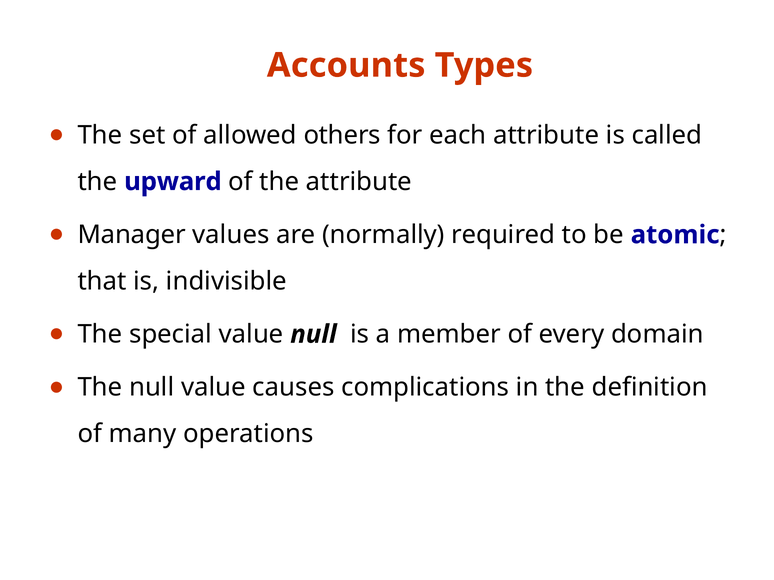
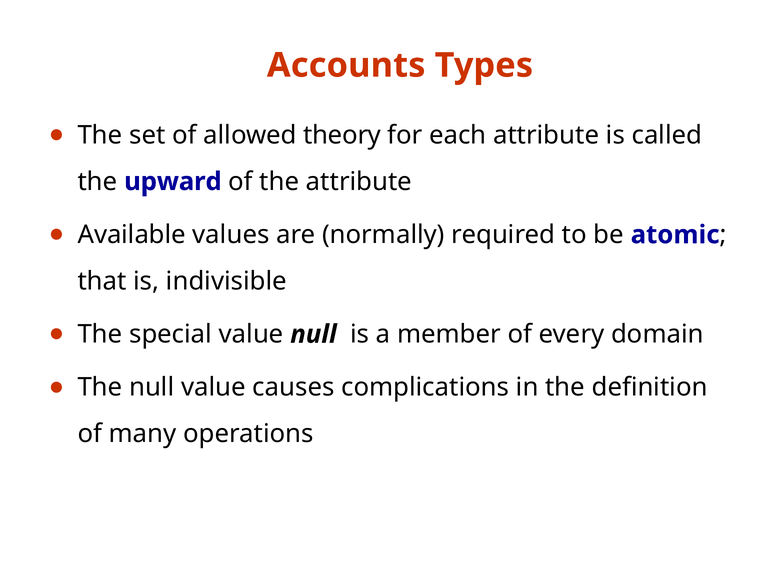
others: others -> theory (342, 135)
Manager: Manager -> Available (132, 235)
